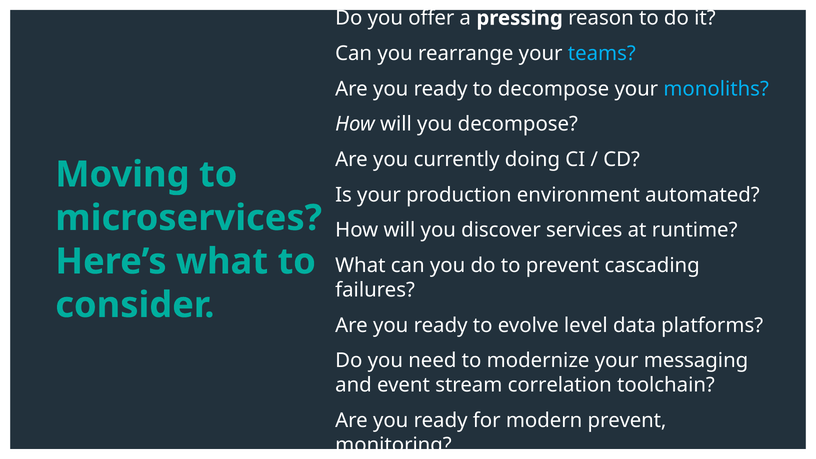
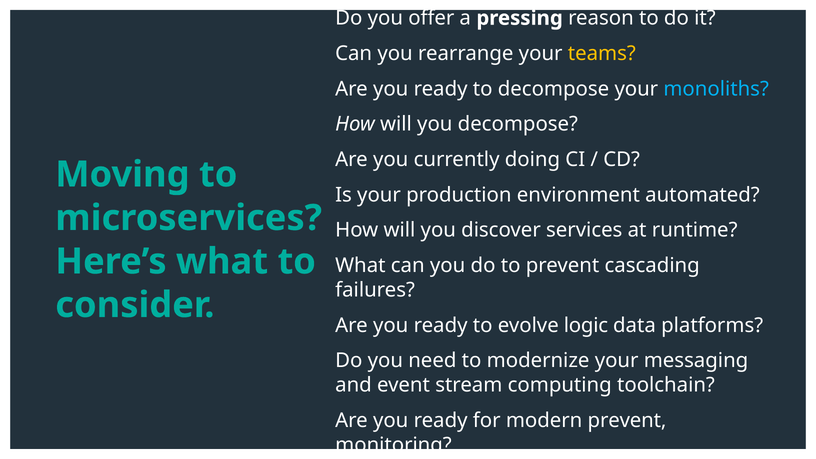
teams colour: light blue -> yellow (602, 53)
level: level -> logic (586, 325)
correlation: correlation -> computing (560, 385)
